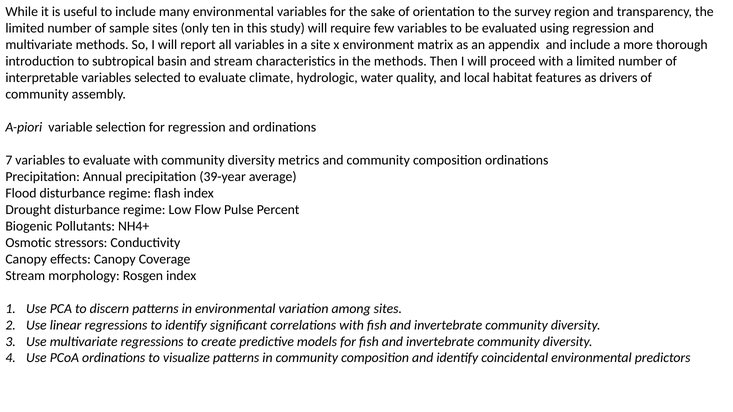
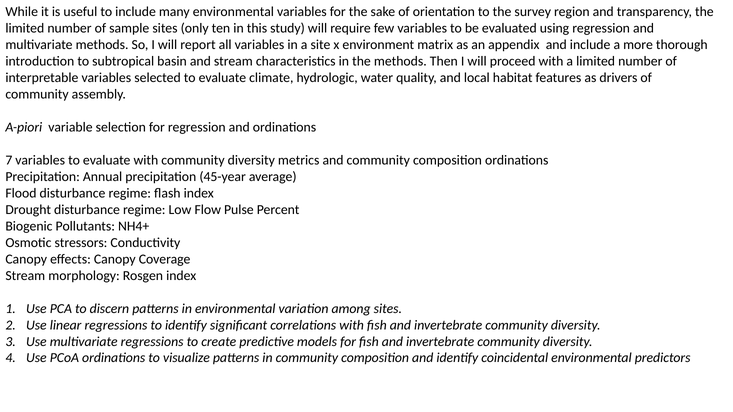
39-year: 39-year -> 45-year (223, 177)
